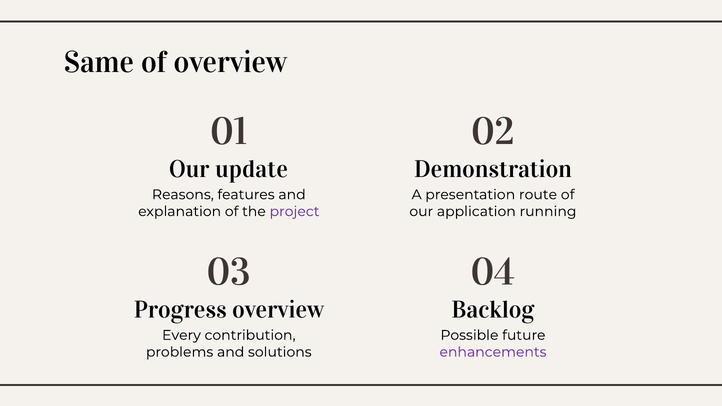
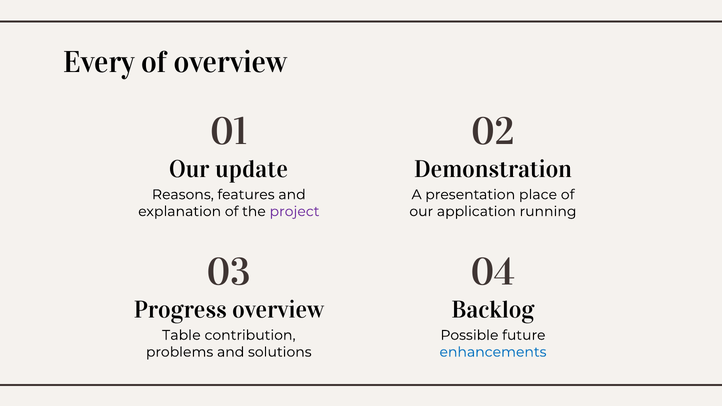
Same: Same -> Every (99, 63)
route: route -> place (538, 195)
Every: Every -> Table (181, 335)
enhancements colour: purple -> blue (493, 352)
